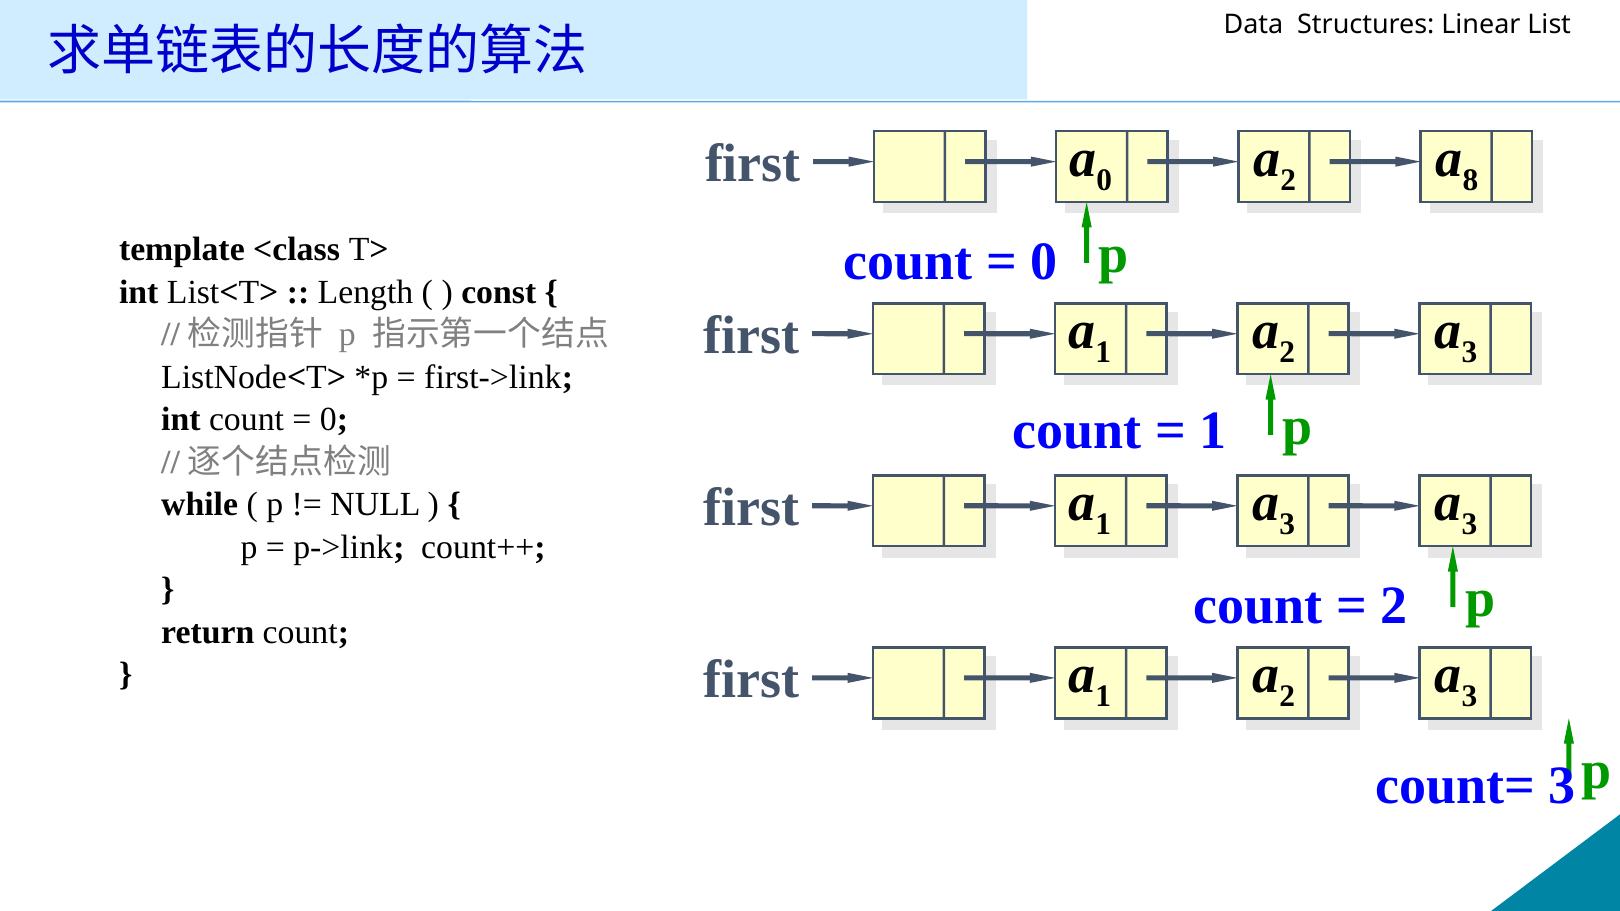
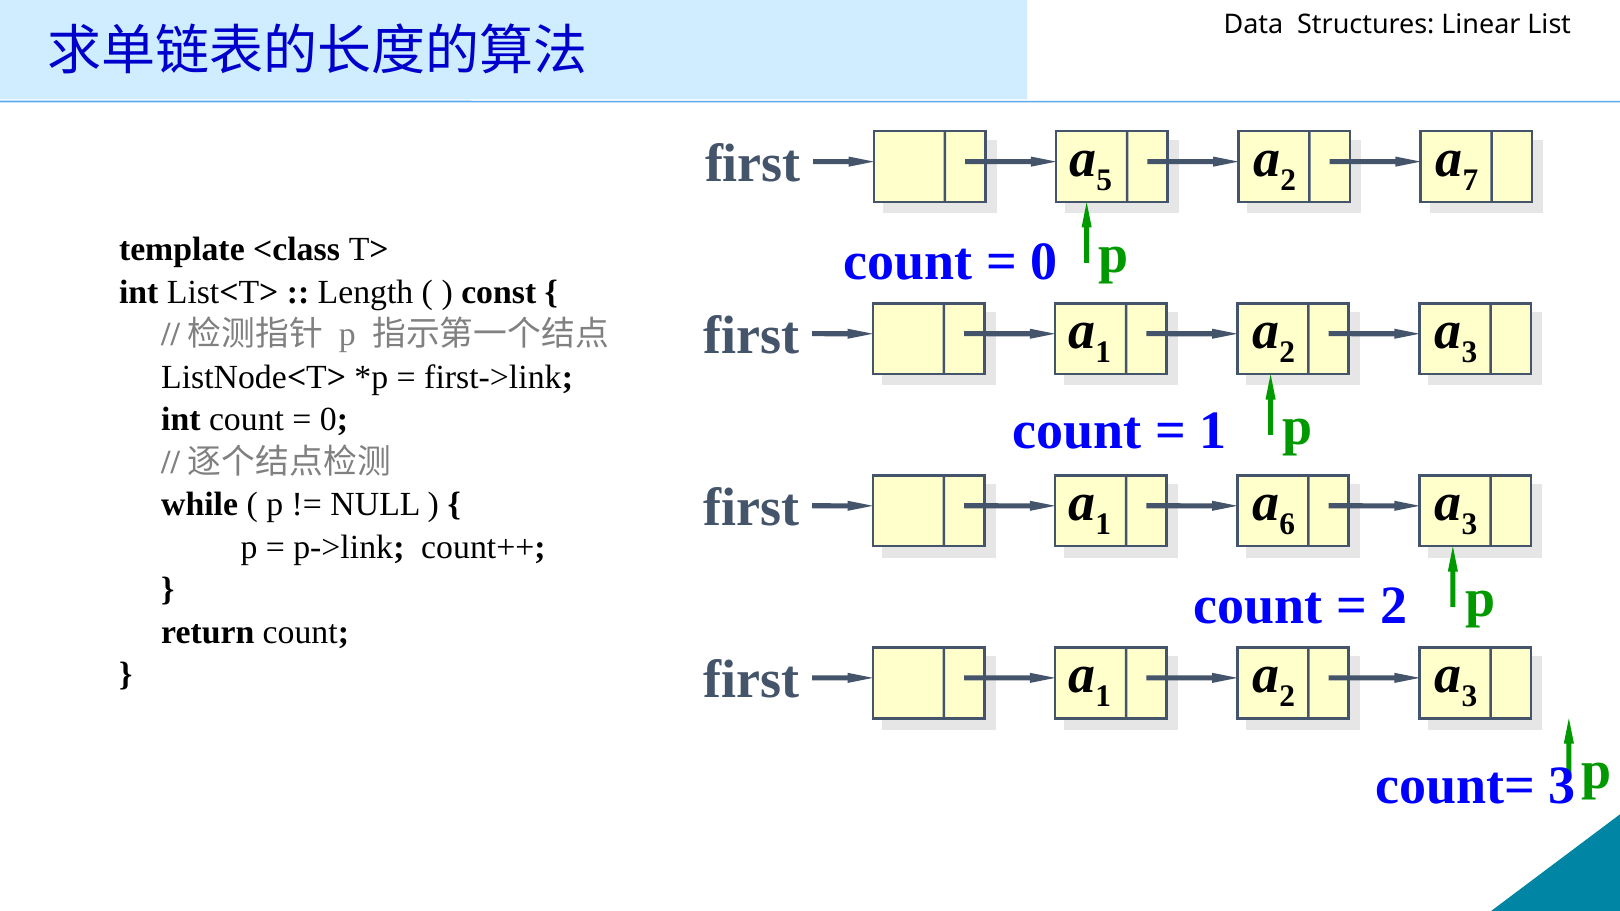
0: 0 -> 5 (1104, 180)
8: 8 -> 7 (1470, 180)
3: 3 -> 6 (1287, 524)
